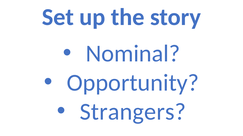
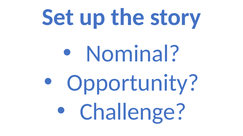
Strangers: Strangers -> Challenge (133, 112)
